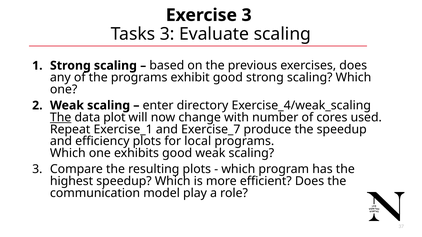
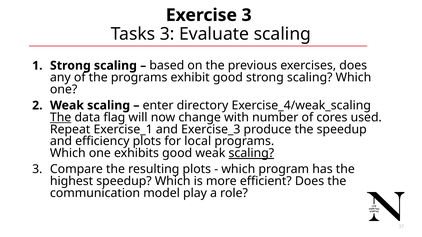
plot: plot -> flag (114, 118)
Exercise_7: Exercise_7 -> Exercise_3 (211, 129)
scaling underline: none -> present (251, 153)
